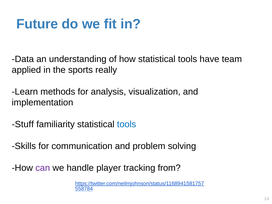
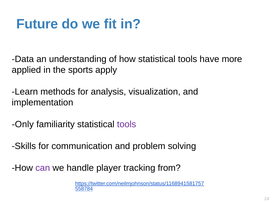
team: team -> more (232, 59)
really: really -> apply (106, 70)
Stuff: Stuff -> Only (23, 124)
tools colour: blue -> purple (127, 124)
